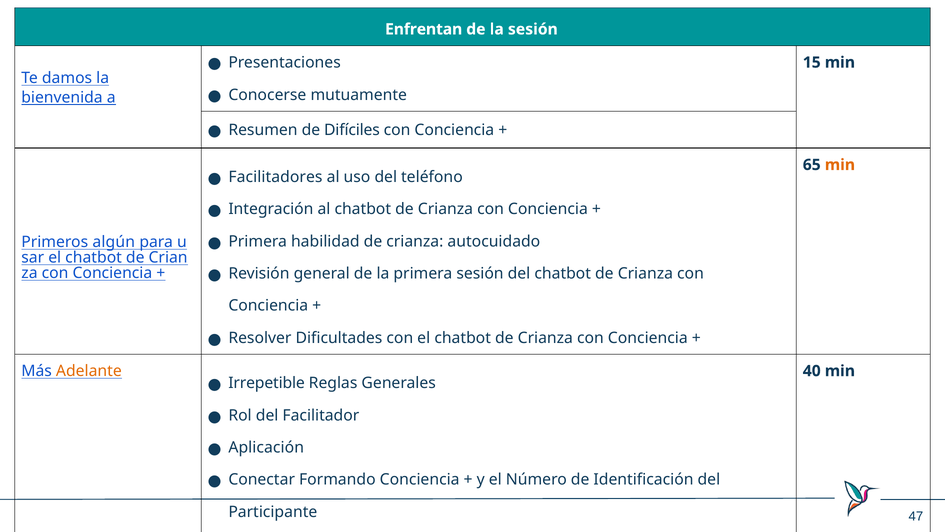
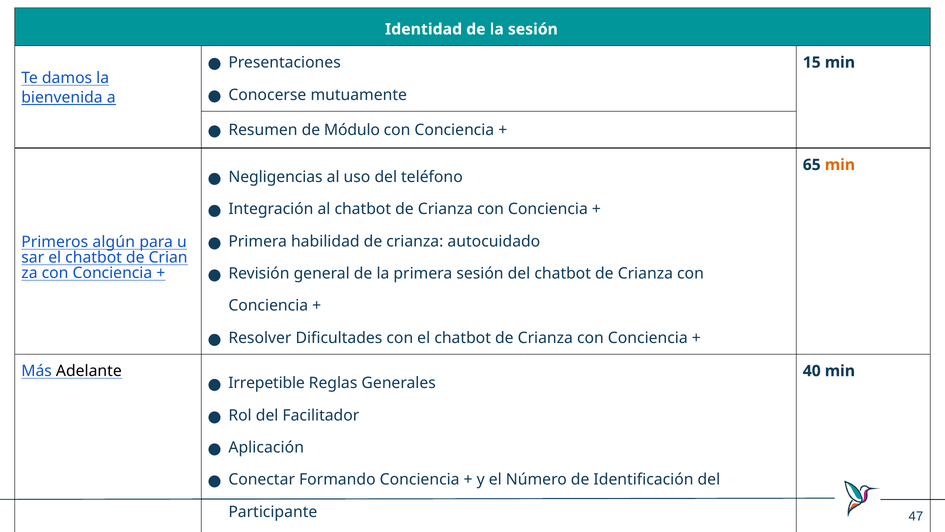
Enfrentan: Enfrentan -> Identidad (424, 29)
Difíciles: Difíciles -> Módulo (352, 130)
Facilitadores: Facilitadores -> Negligencias (276, 177)
Adelante colour: orange -> black (89, 371)
